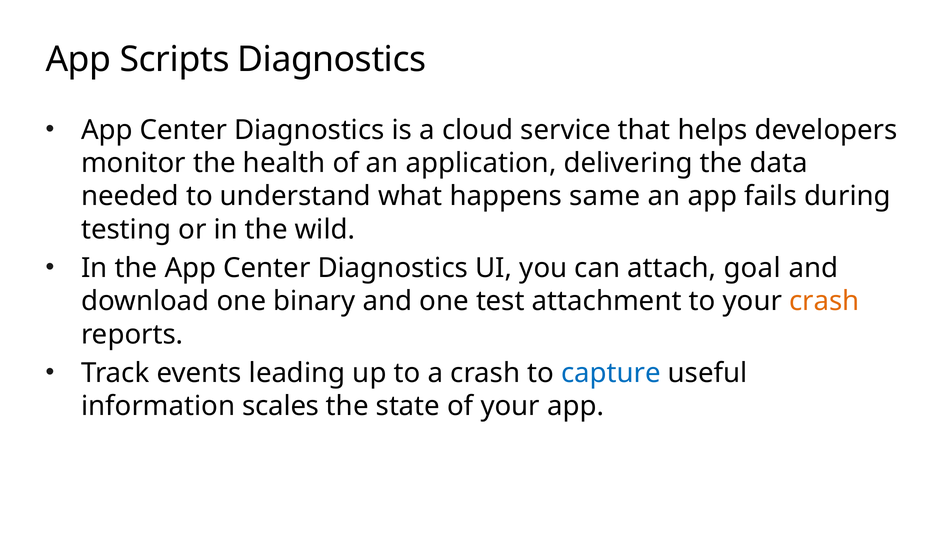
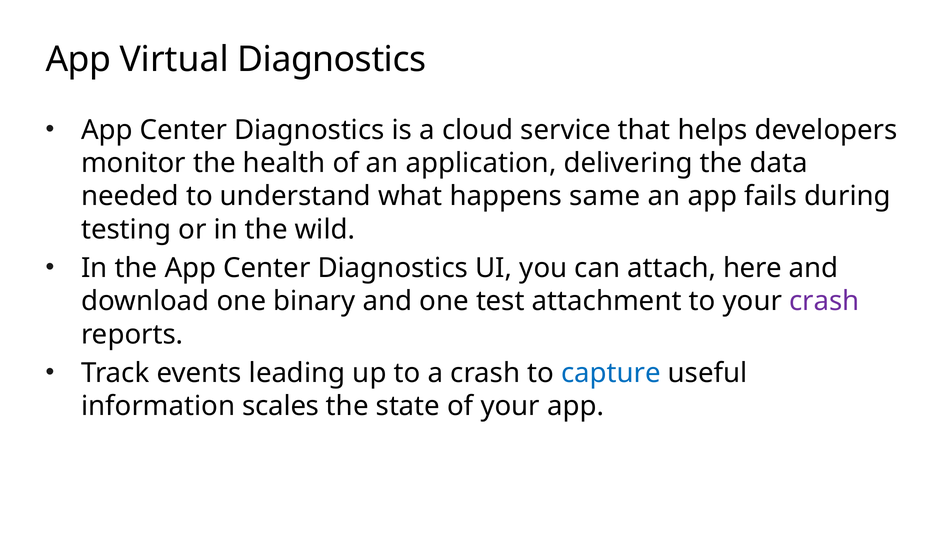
Scripts: Scripts -> Virtual (174, 59)
goal: goal -> here (753, 268)
crash colour: orange -> purple (824, 301)
